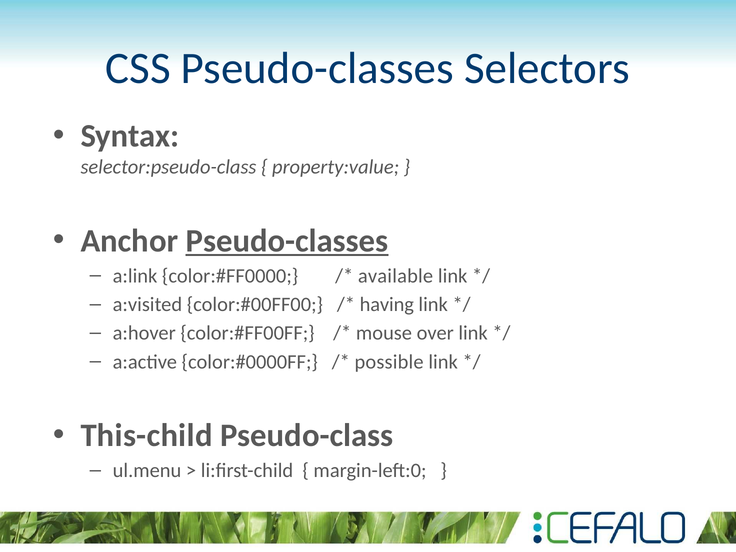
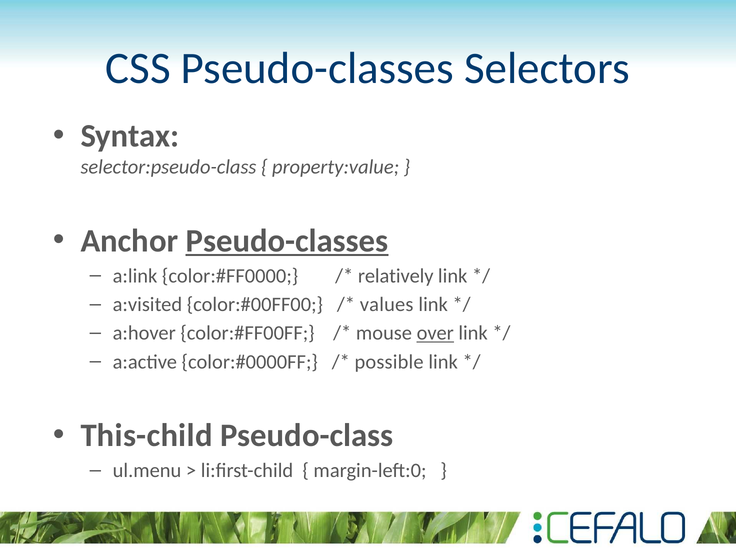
available: available -> relatively (396, 276)
having: having -> values (387, 305)
over underline: none -> present (435, 333)
